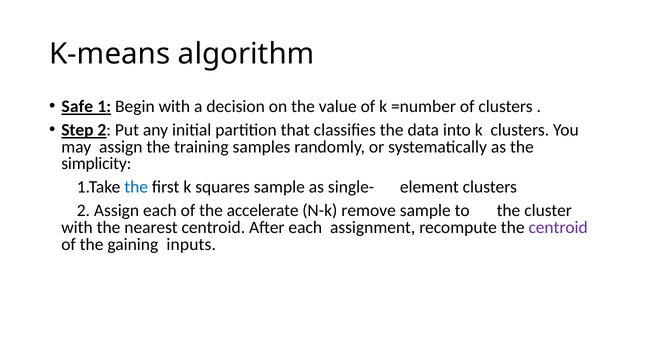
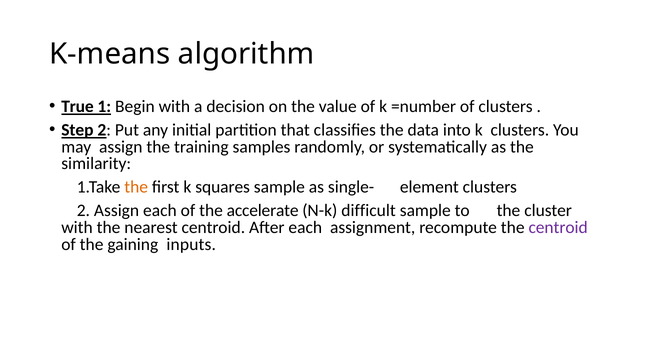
Safe: Safe -> True (77, 107)
simplicity: simplicity -> similarity (96, 164)
the colour: blue -> orange (136, 187)
remove: remove -> difficult (369, 211)
